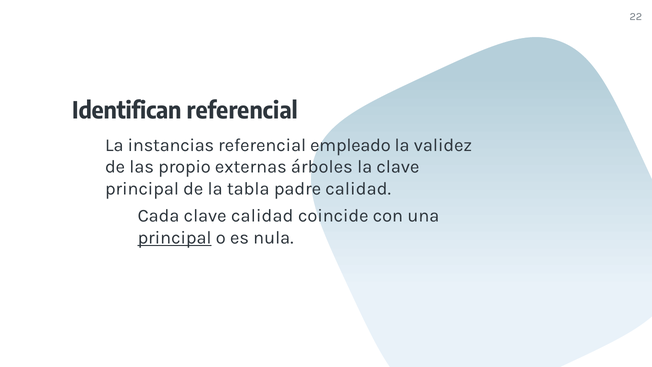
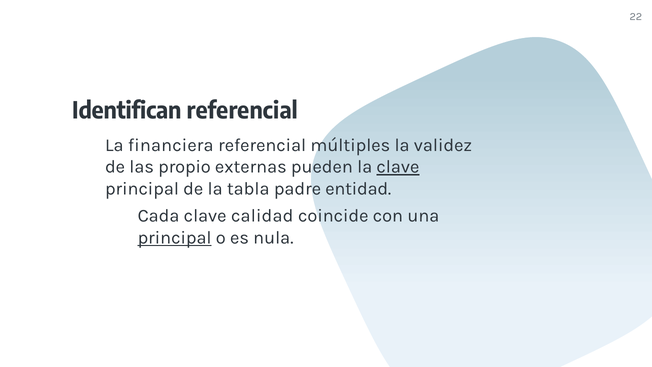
instancias: instancias -> financiera (171, 145)
empleado: empleado -> múltiples (350, 145)
árboles: árboles -> pueden (322, 167)
clave underline: none -> present (398, 167)
padre calidad: calidad -> entidad (358, 189)
